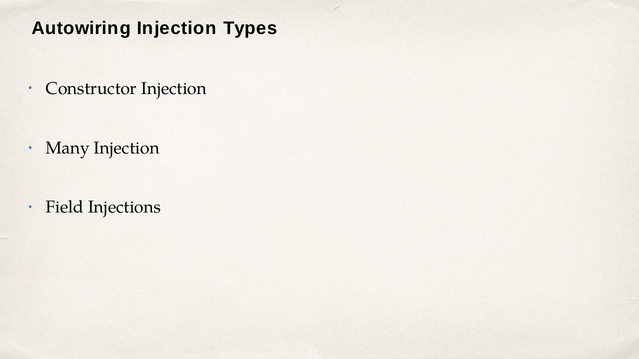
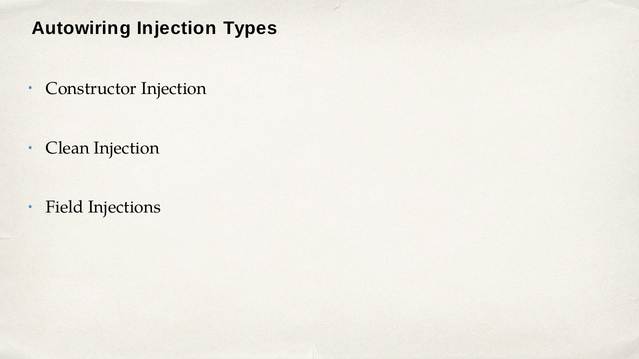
Many: Many -> Clean (68, 148)
